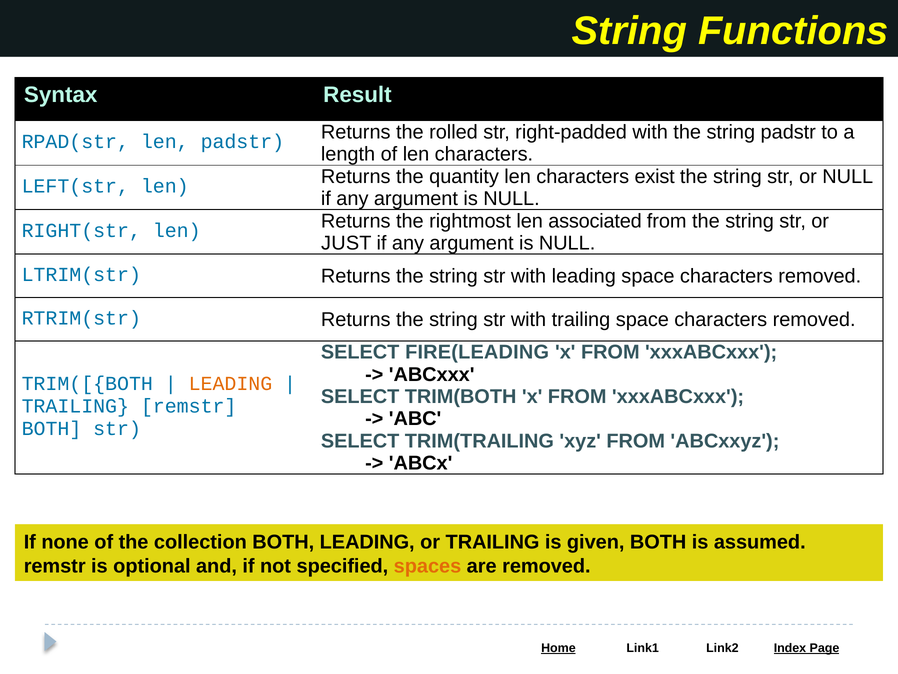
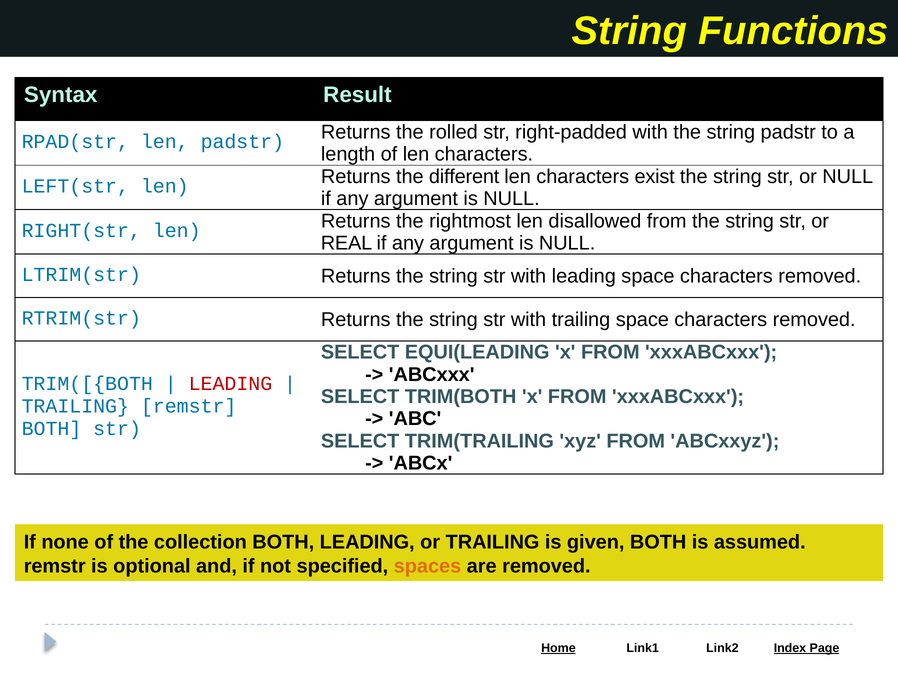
quantity: quantity -> different (464, 176)
associated: associated -> disallowed (595, 221)
JUST: JUST -> REAL (347, 243)
FIRE(LEADING: FIRE(LEADING -> EQUI(LEADING (477, 352)
LEADING colour: orange -> red (230, 383)
